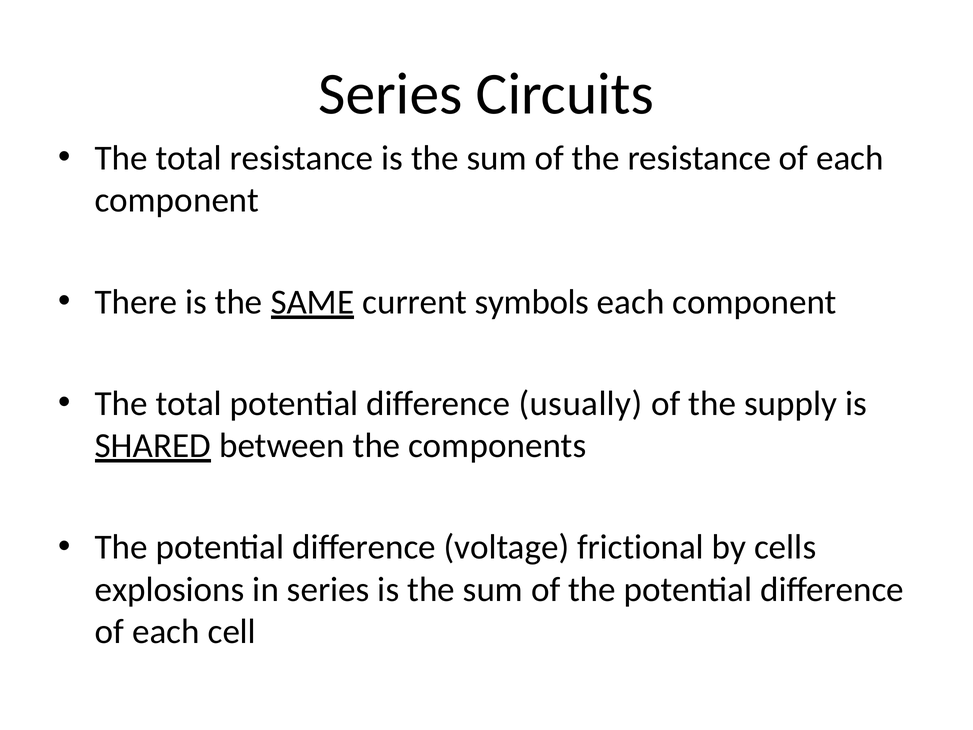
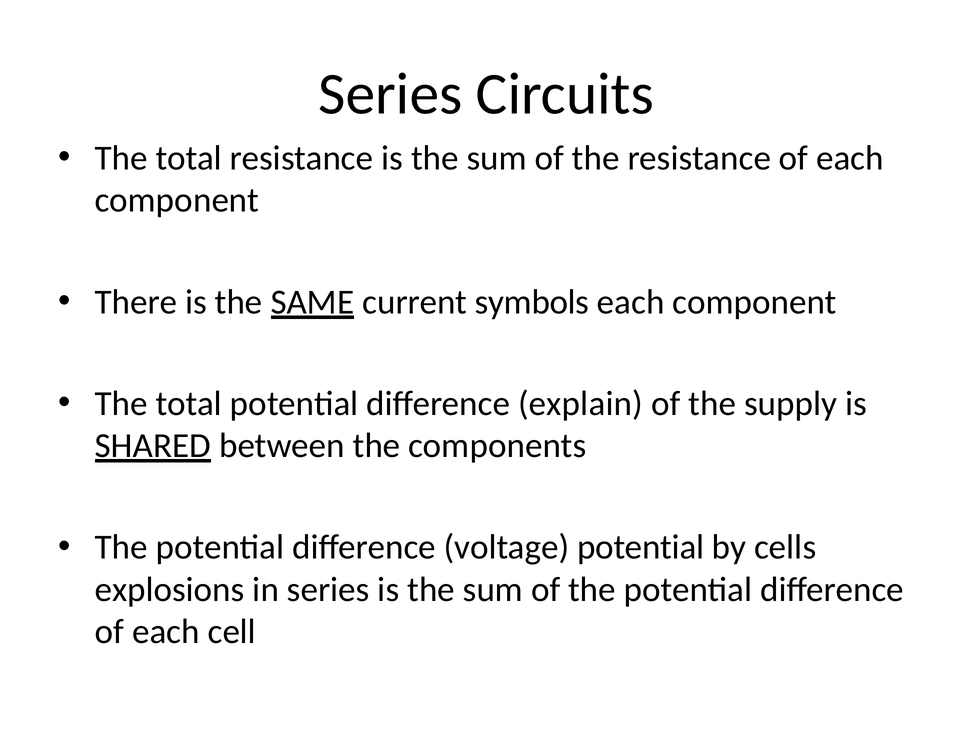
usually: usually -> explain (581, 403)
voltage frictional: frictional -> potential (641, 547)
